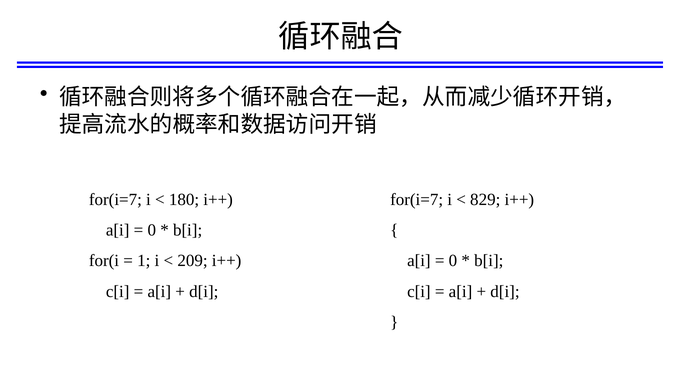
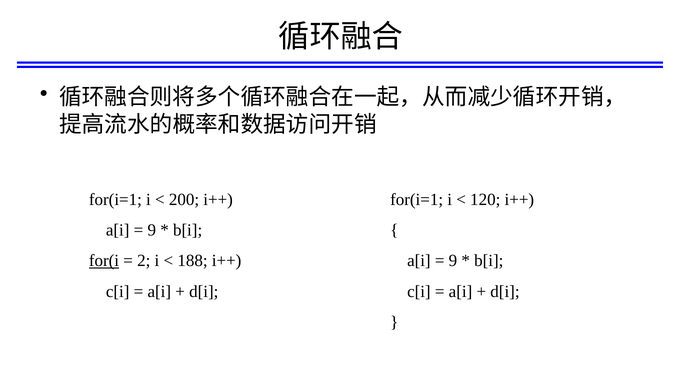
for(i=7: for(i=7 -> for(i=1 (115, 199)
180: 180 -> 200 (184, 199)
for(i=7: for(i=7 -> for(i=1 (417, 199)
829: 829 -> 120 (485, 199)
0: 0 -> 9 (152, 230)
for(i underline: none -> present (104, 260)
1: 1 -> 2 (144, 260)
209: 209 -> 188 (193, 260)
0: 0 -> 9 (453, 260)
